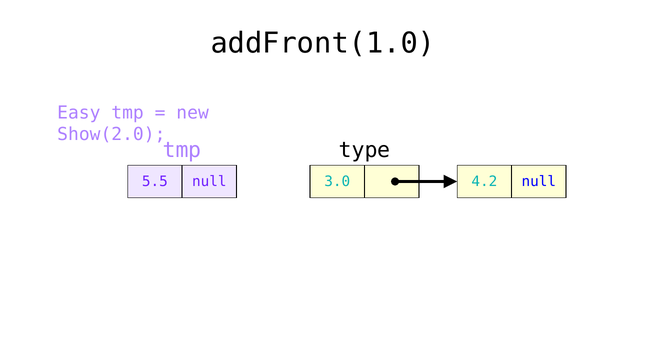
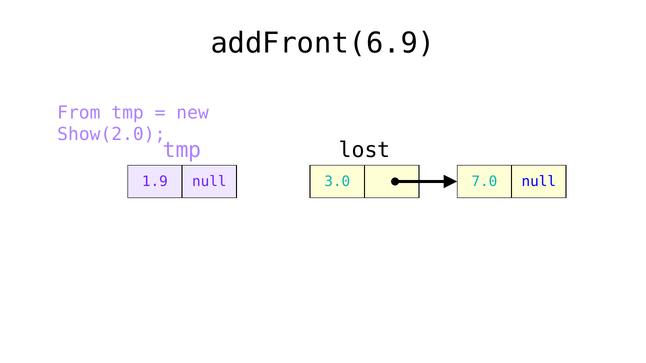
addFront(1.0: addFront(1.0 -> addFront(6.9 (323, 44)
Easy: Easy -> From (79, 113)
type: type -> lost (365, 150)
5.5: 5.5 -> 1.9 (155, 182)
4.2: 4.2 -> 7.0 (484, 182)
